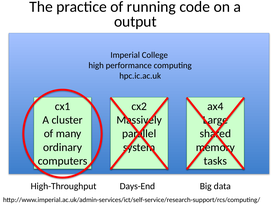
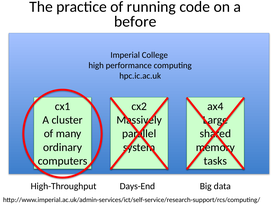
output: output -> before (135, 22)
